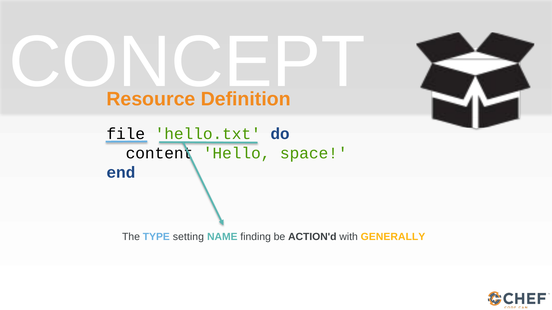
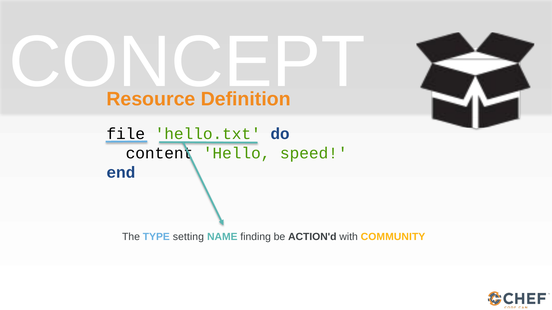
space: space -> speed (314, 153)
GENERALLY: GENERALLY -> COMMUNITY (393, 237)
